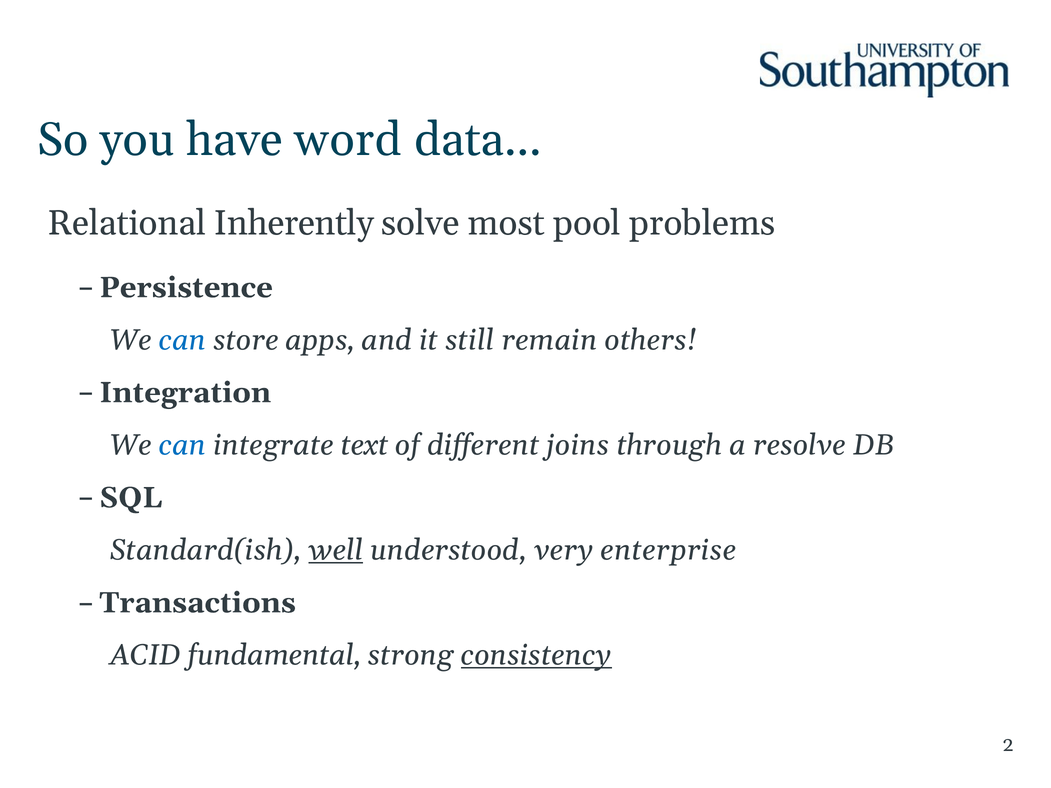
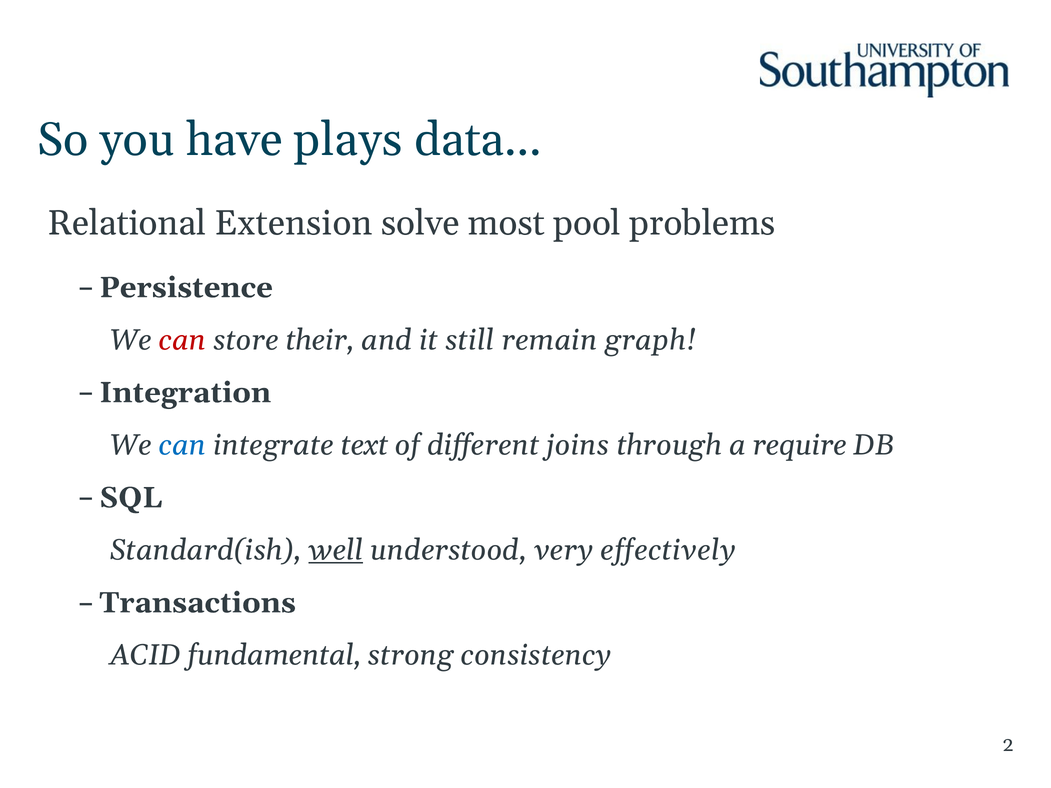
word: word -> plays (348, 140)
Inherently: Inherently -> Extension (294, 223)
can colour: blue -> red (182, 340)
apps: apps -> their (320, 340)
others: others -> graph (650, 340)
resolve: resolve -> require (800, 445)
enterprise: enterprise -> effectively (668, 550)
consistency underline: present -> none (536, 655)
